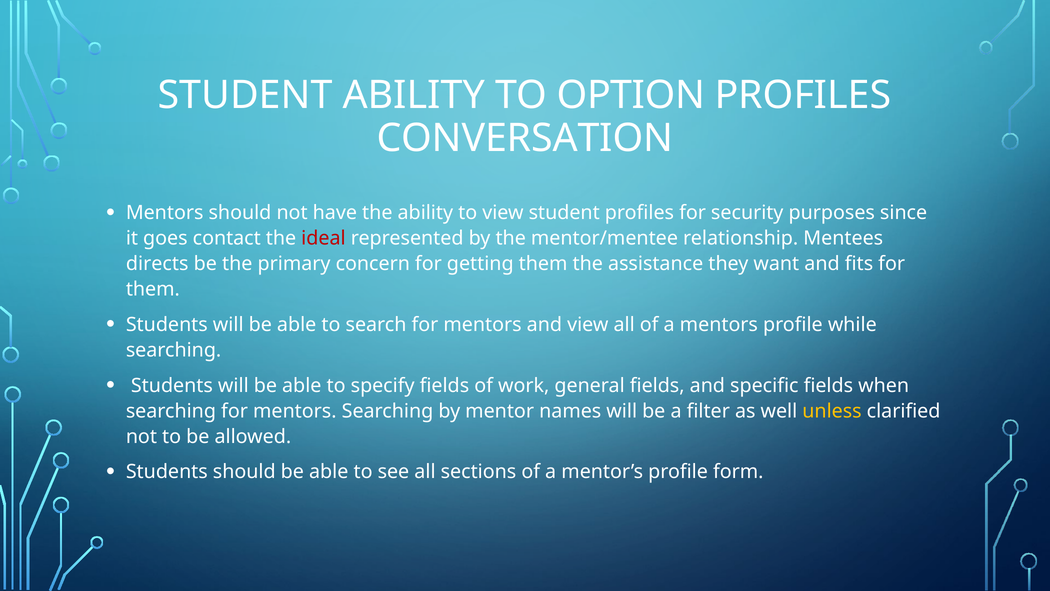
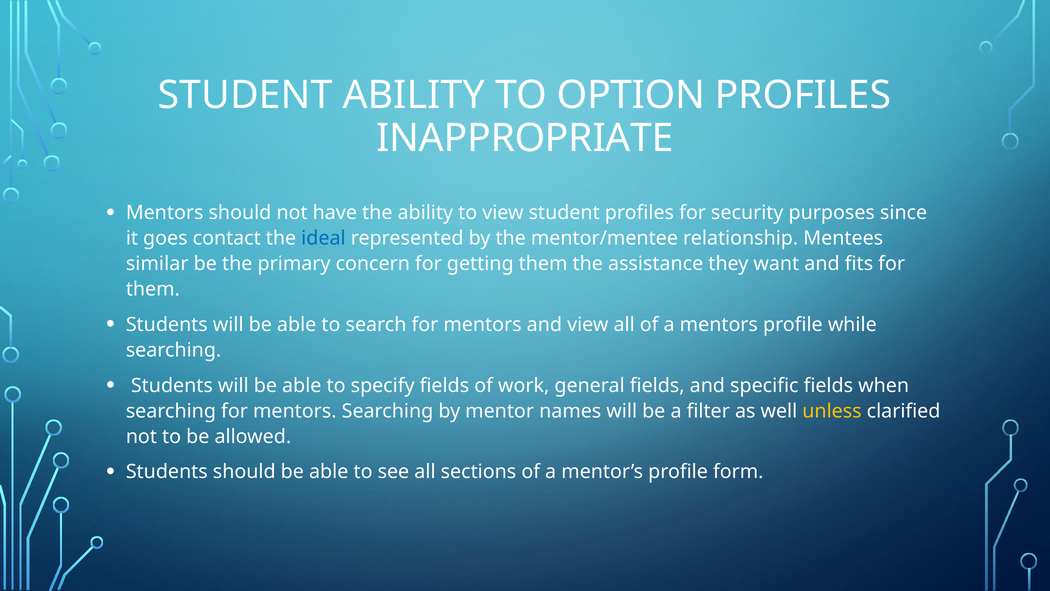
CONVERSATION: CONVERSATION -> INAPPROPRIATE (525, 138)
ideal colour: red -> blue (323, 238)
directs: directs -> similar (157, 264)
